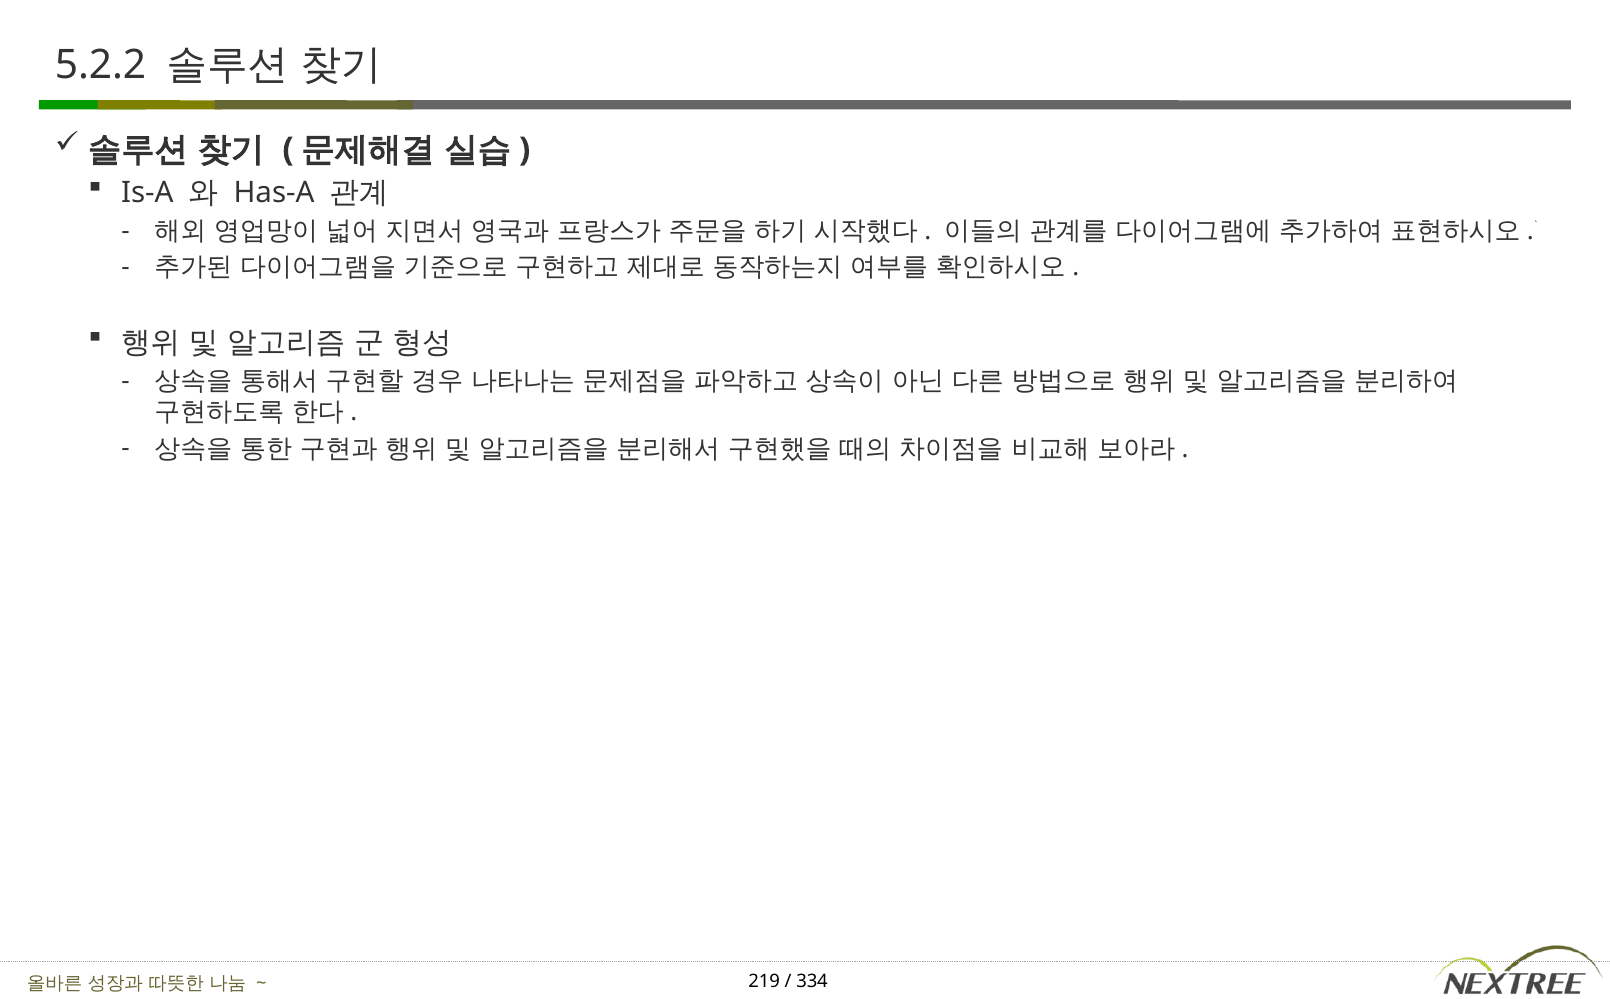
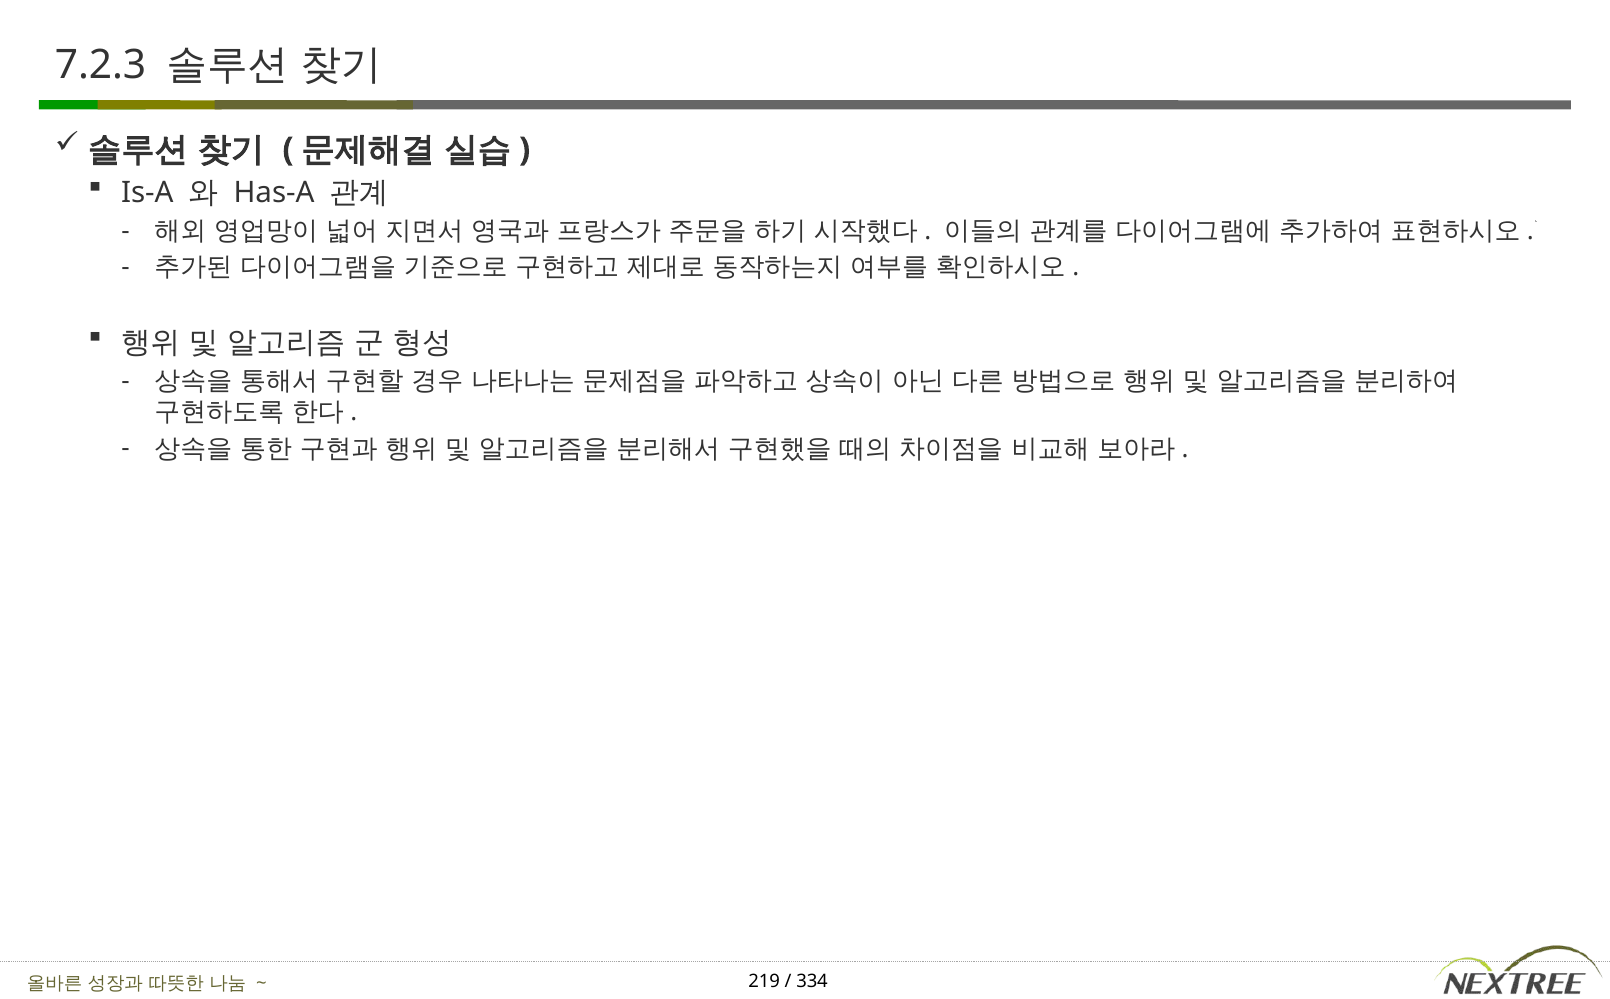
5.2.2: 5.2.2 -> 7.2.3 (101, 65)
